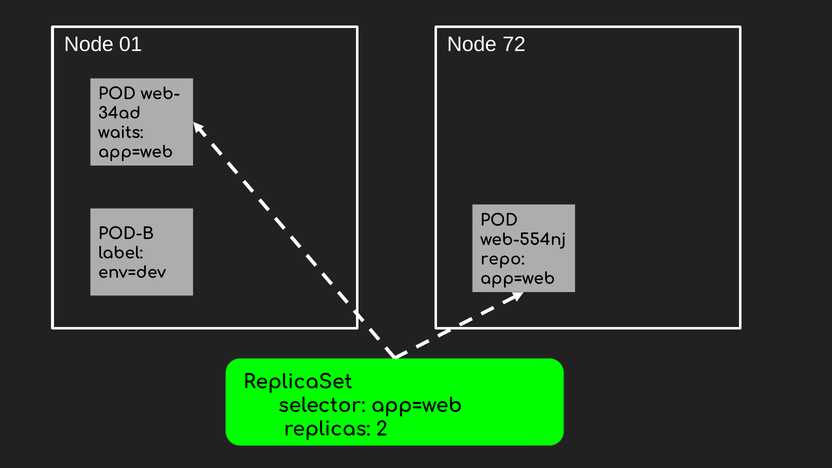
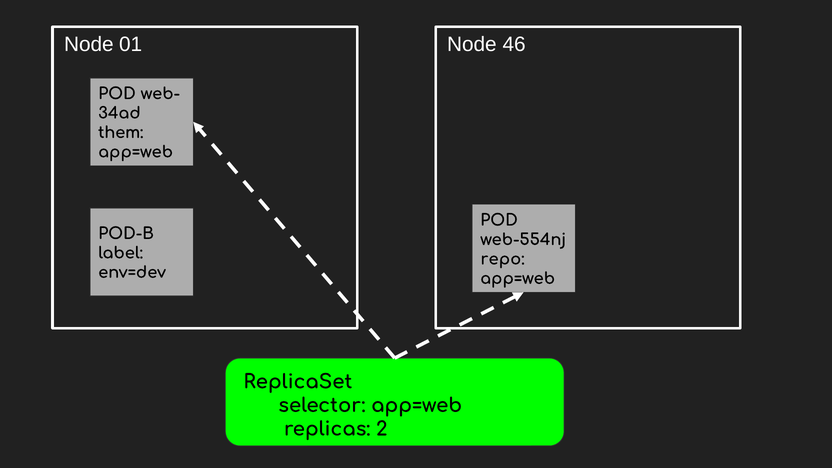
72: 72 -> 46 (514, 44)
waits: waits -> them (121, 133)
